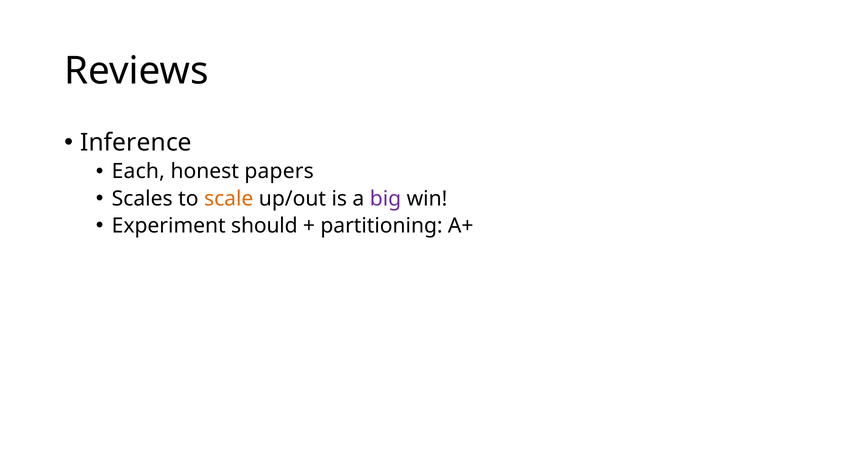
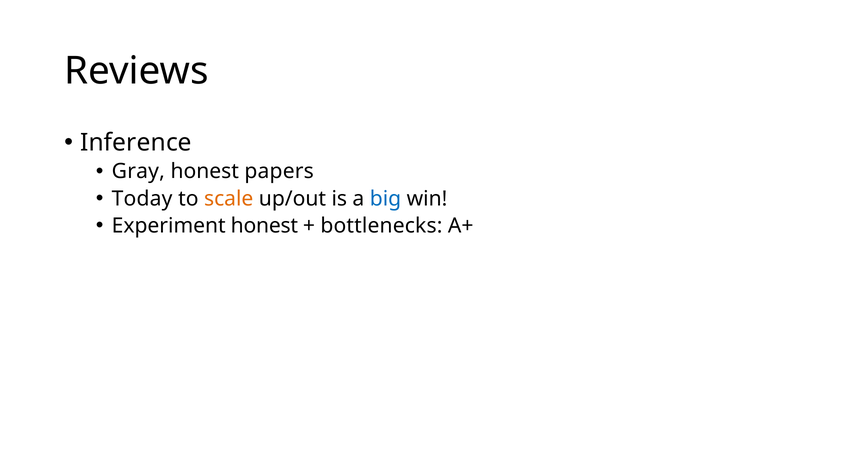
Each: Each -> Gray (138, 172)
Scales: Scales -> Today (142, 199)
big colour: purple -> blue (385, 199)
Experiment should: should -> honest (264, 226)
partitioning: partitioning -> bottlenecks (381, 226)
